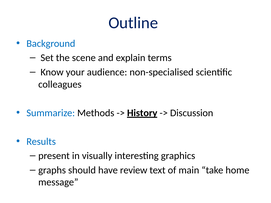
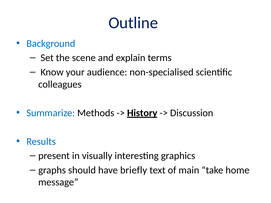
review: review -> briefly (134, 170)
